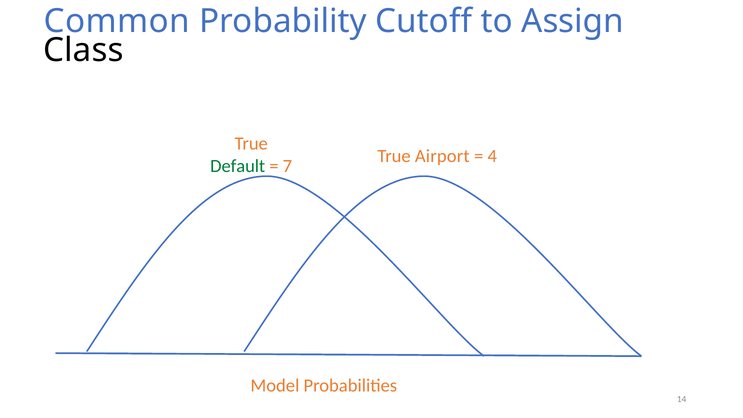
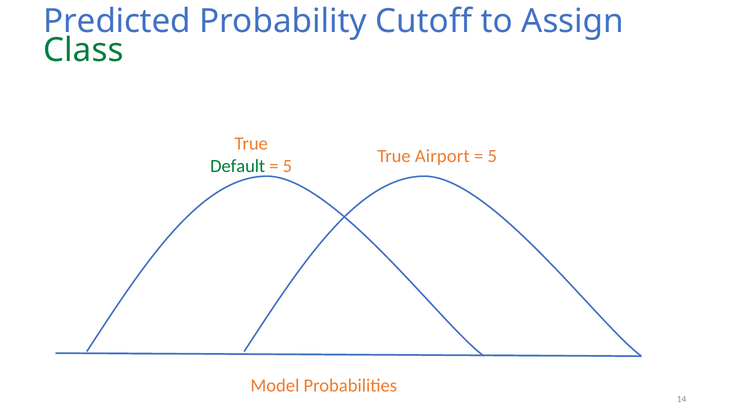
Common: Common -> Predicted (117, 21)
Class colour: black -> green (83, 50)
4: 4 -> 5 (492, 156)
7: 7 -> 5 (287, 166)
